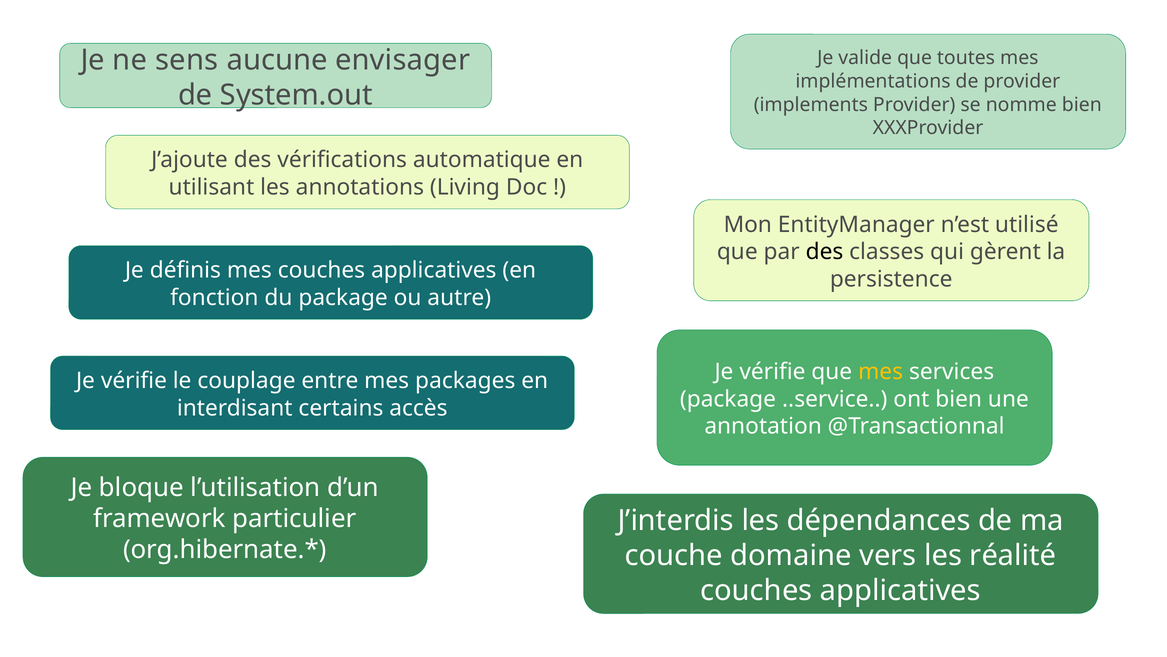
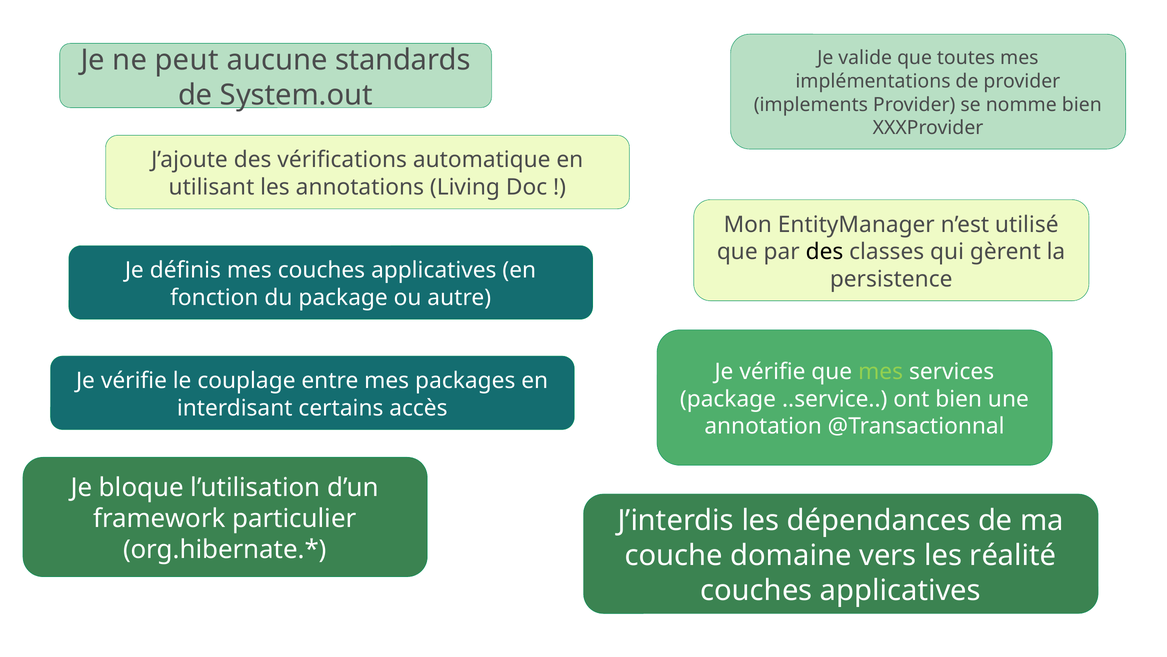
sens: sens -> peut (187, 60)
envisager: envisager -> standards (403, 60)
mes colour: yellow -> light green (881, 372)
